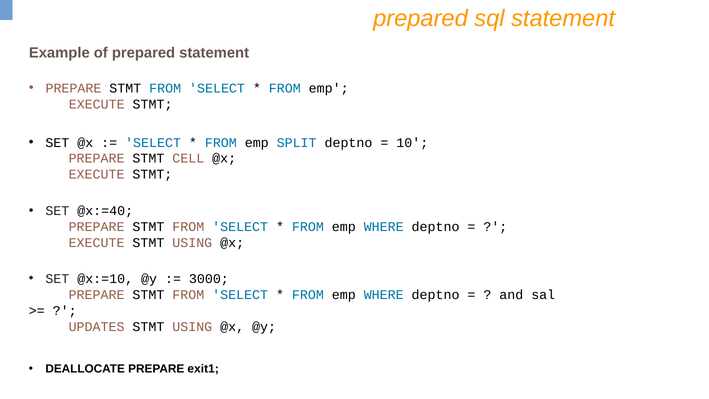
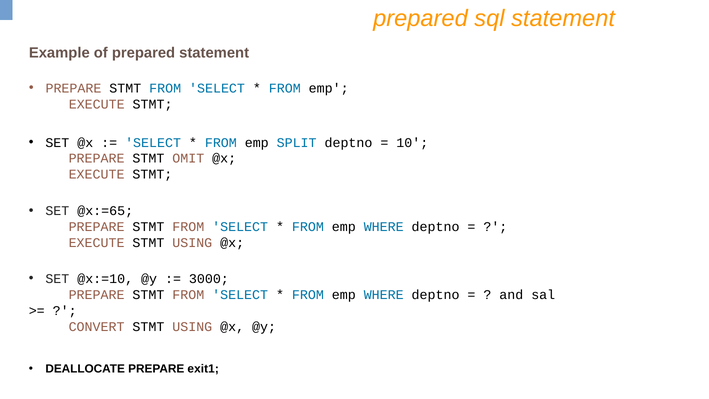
CELL: CELL -> OMIT (188, 159)
@x:=40: @x:=40 -> @x:=65 (105, 211)
UPDATES: UPDATES -> CONVERT (97, 327)
